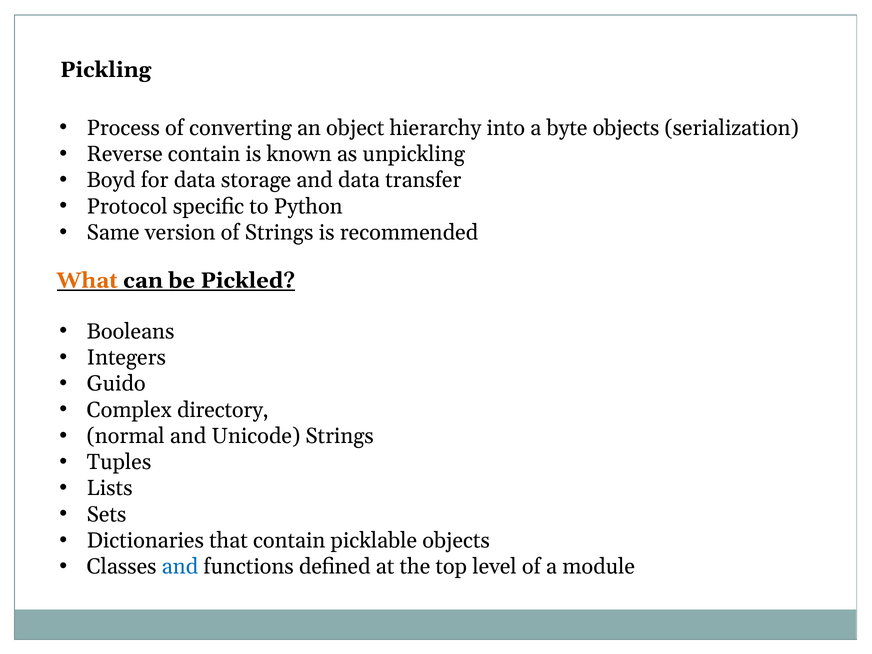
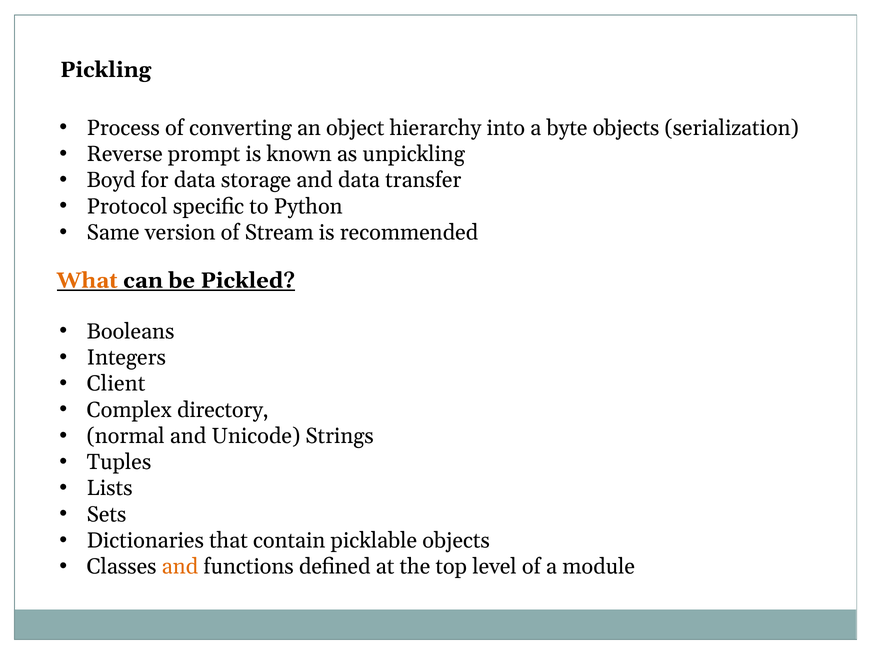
Reverse contain: contain -> prompt (204, 154)
of Strings: Strings -> Stream (279, 233)
Guido: Guido -> Client (116, 384)
and colour: blue -> orange (180, 567)
